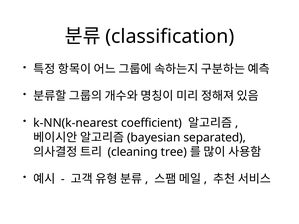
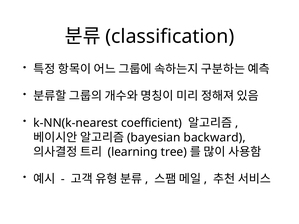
separated: separated -> backward (215, 138)
cleaning: cleaning -> learning (133, 152)
